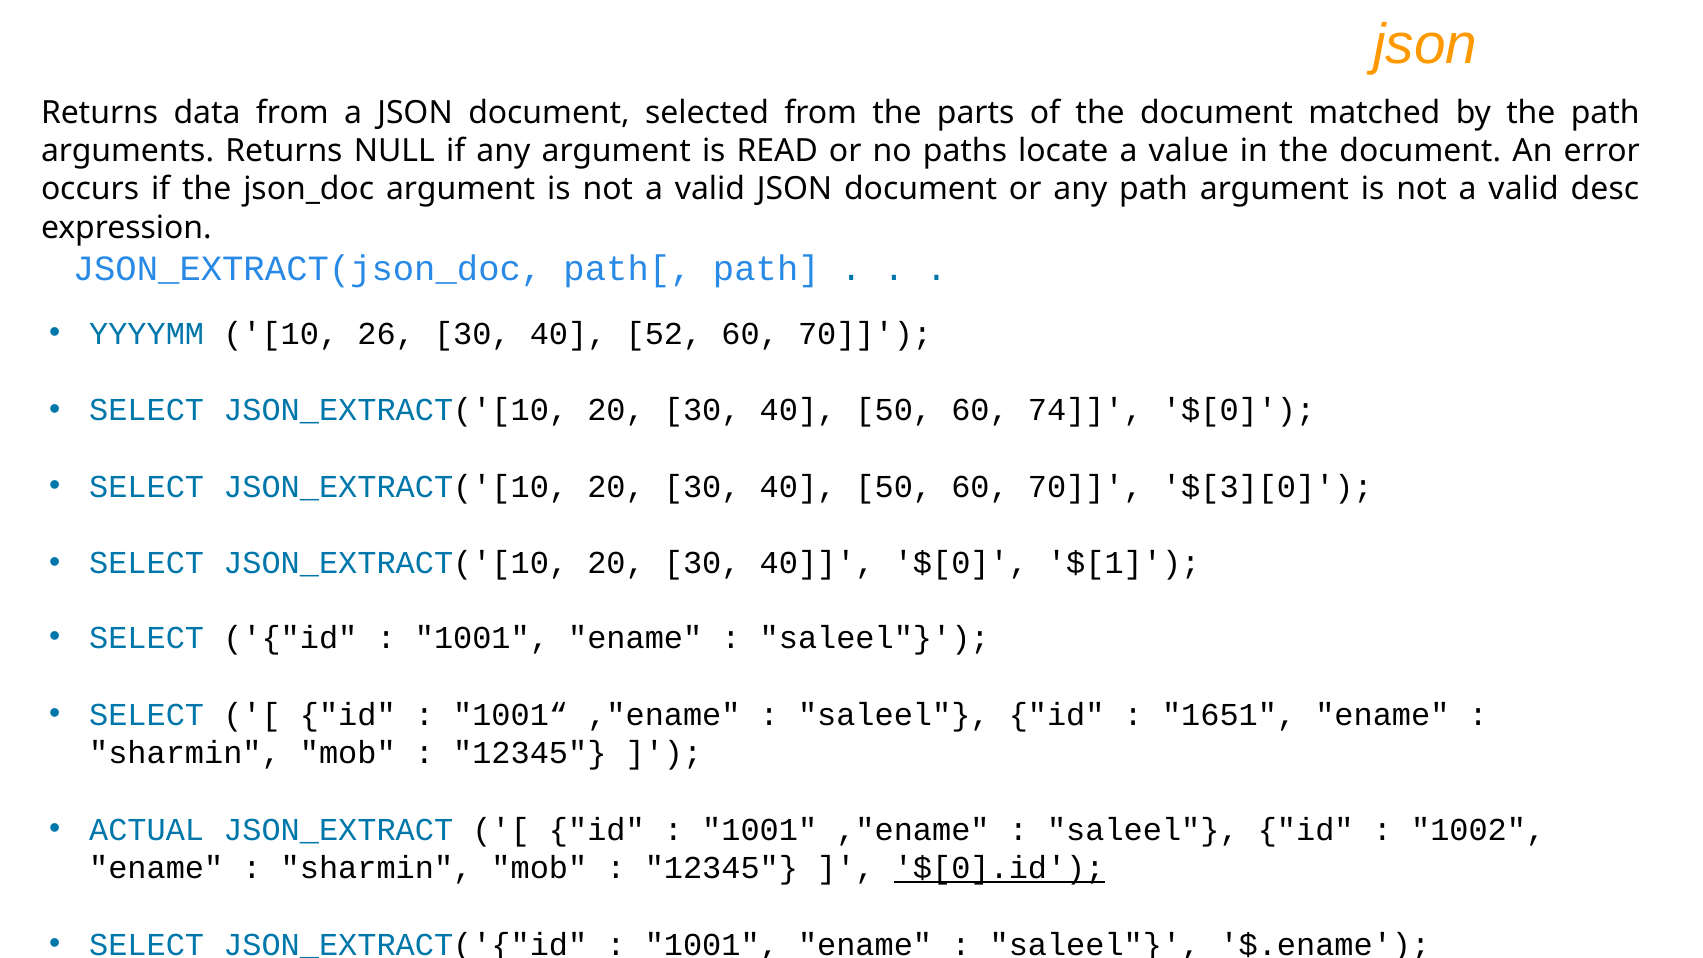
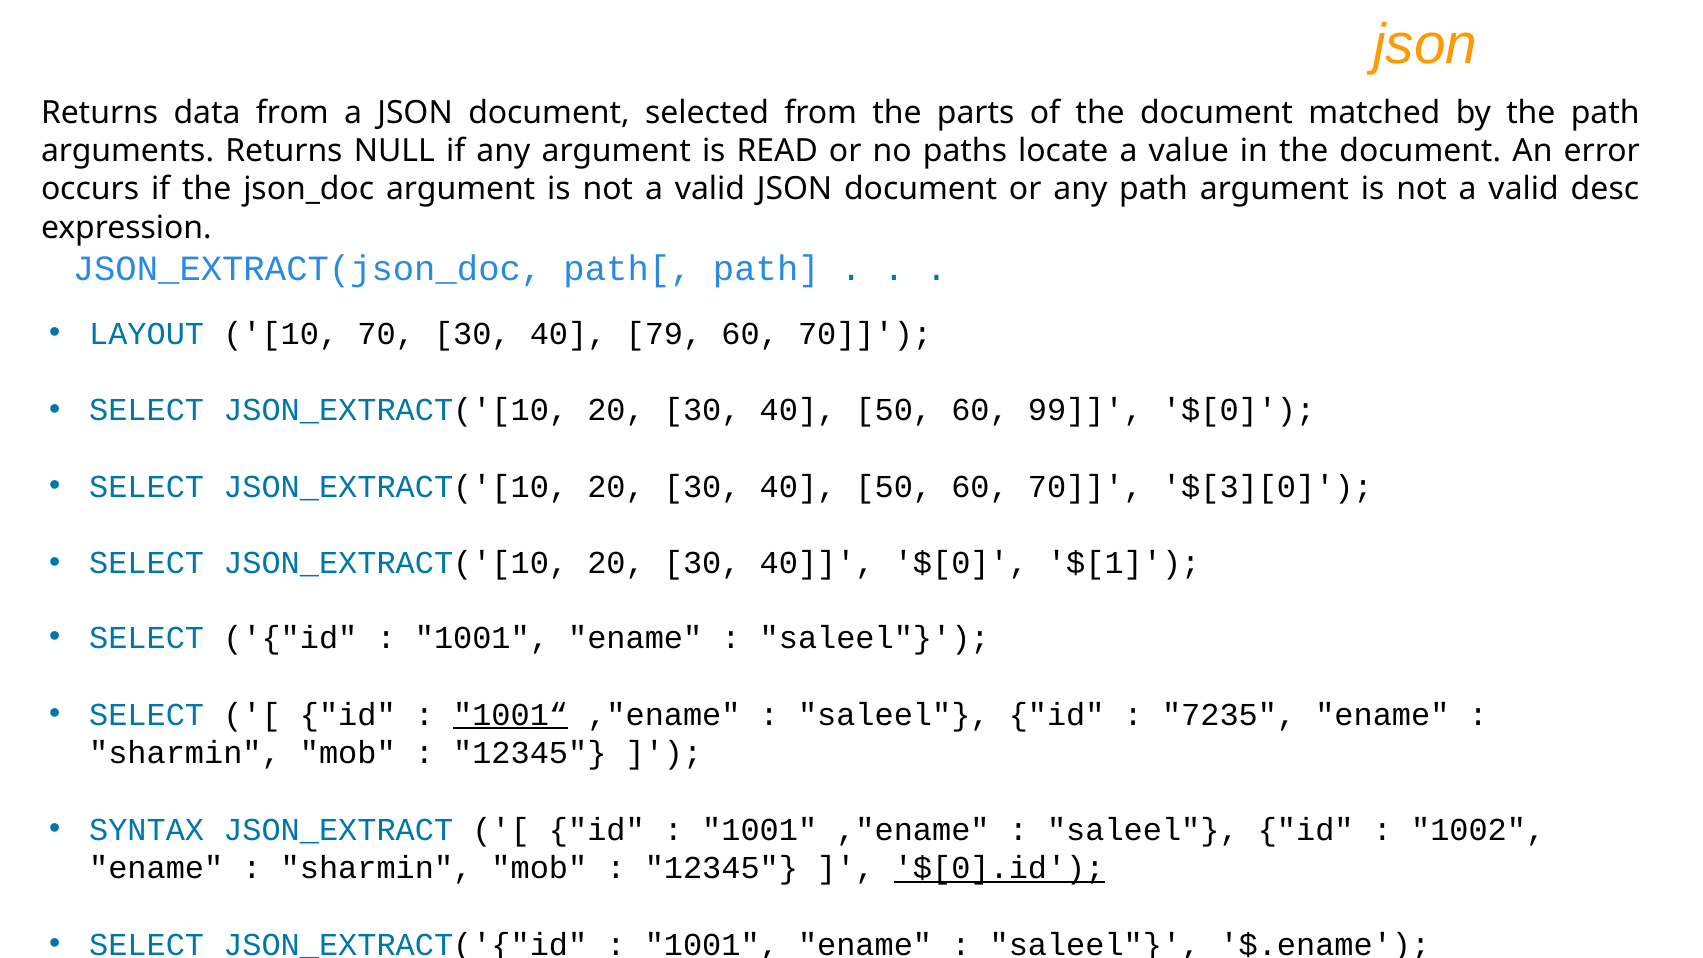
YYYYMM: YYYYMM -> LAYOUT (147, 334)
10 26: 26 -> 70 (386, 334)
52: 52 -> 79 (664, 334)
74: 74 -> 99 (1085, 410)
1001“ underline: none -> present (511, 715)
1651: 1651 -> 7235 (1229, 715)
ACTUAL: ACTUAL -> SYNTAX (147, 830)
